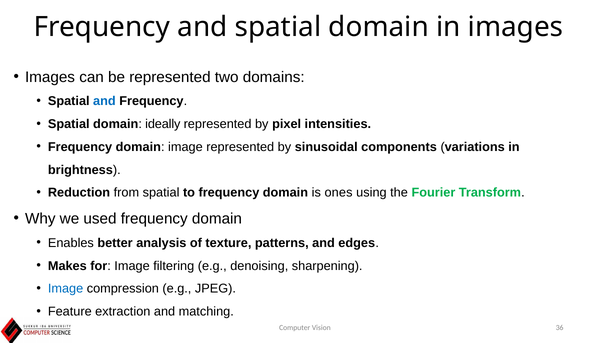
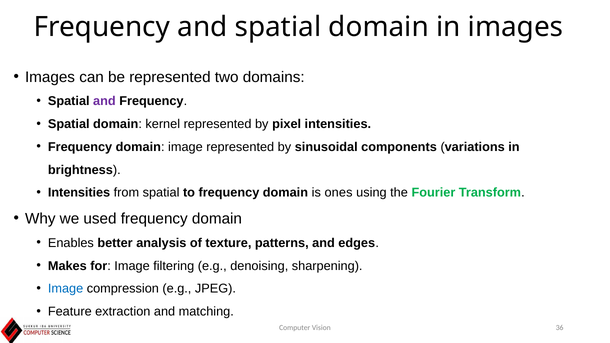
and colour: blue -> purple (104, 101)
ideally: ideally -> kernel (163, 124)
Reduction: Reduction -> Intensities (79, 193)
